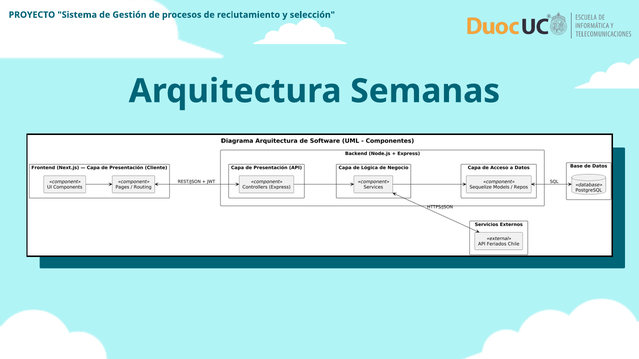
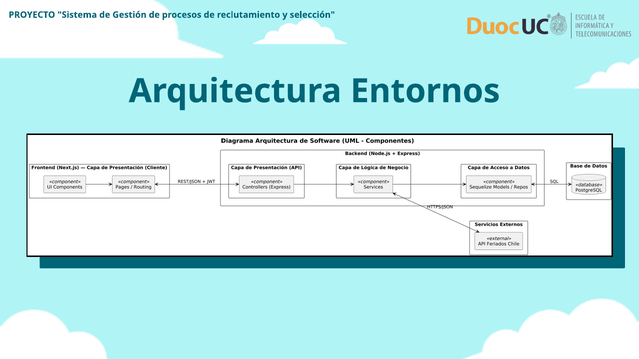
Semanas: Semanas -> Entornos (425, 91)
